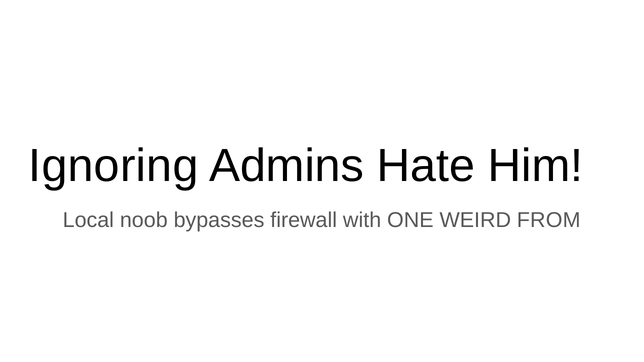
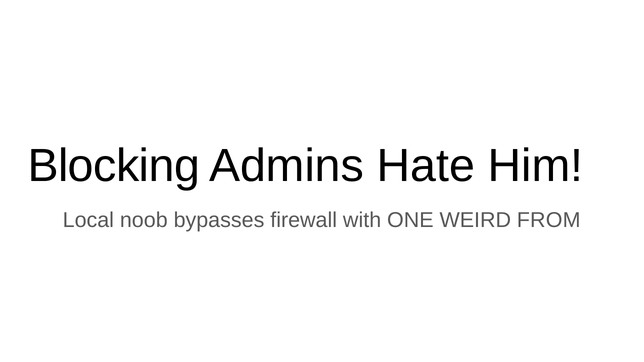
Ignoring: Ignoring -> Blocking (114, 166)
